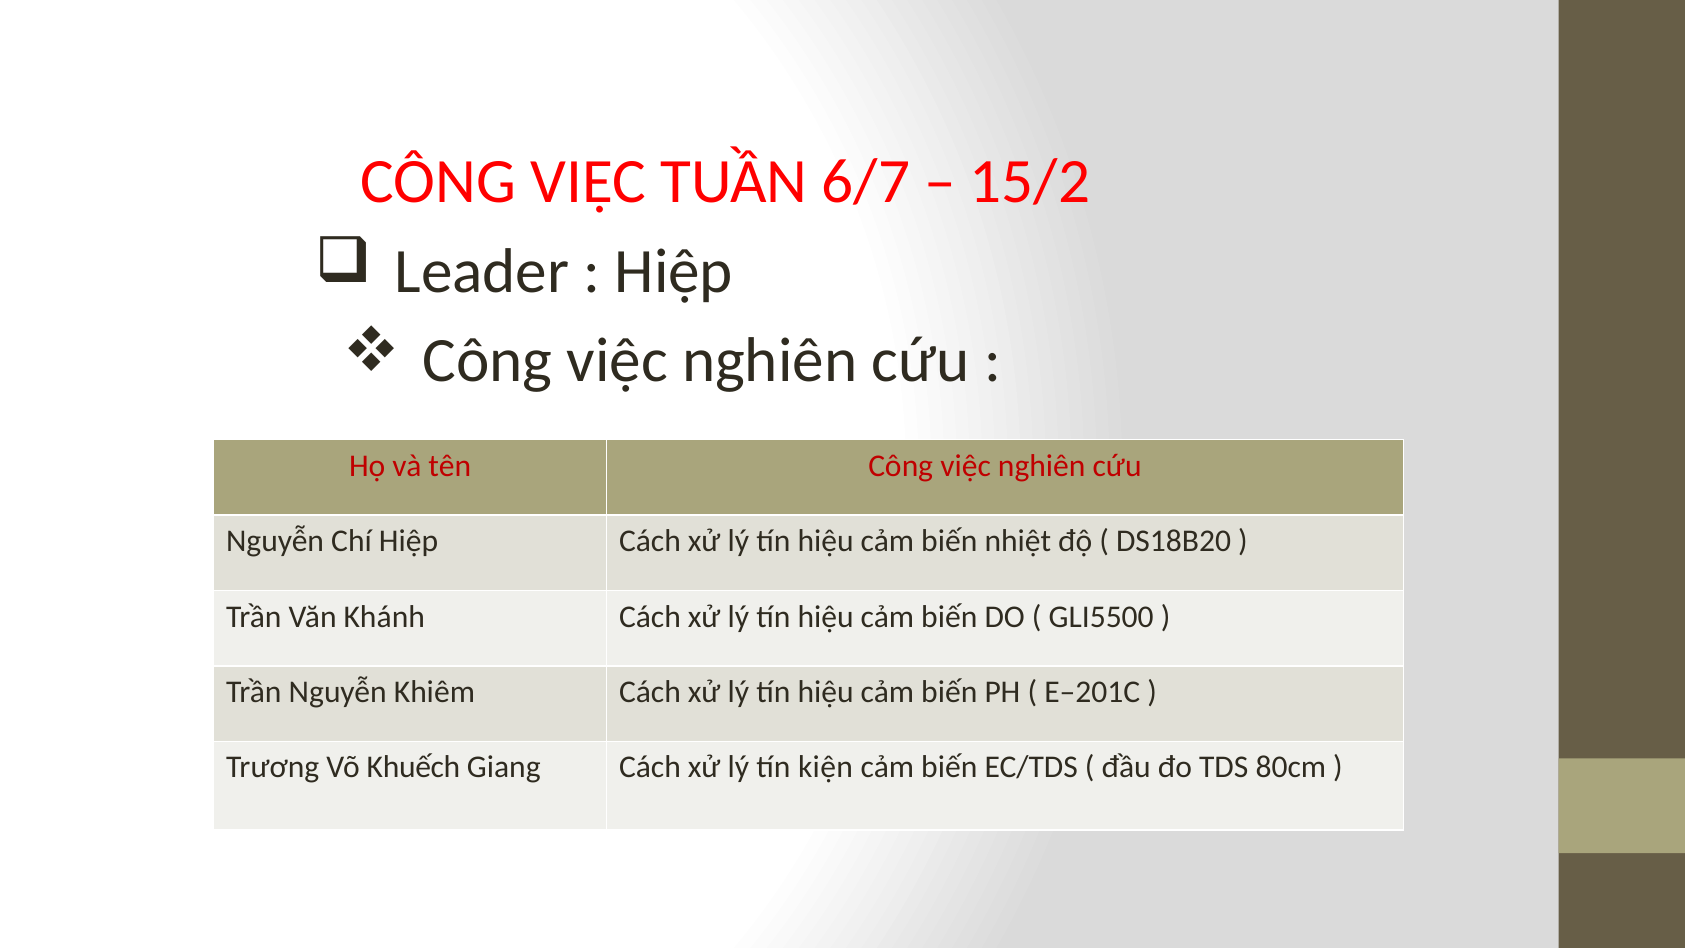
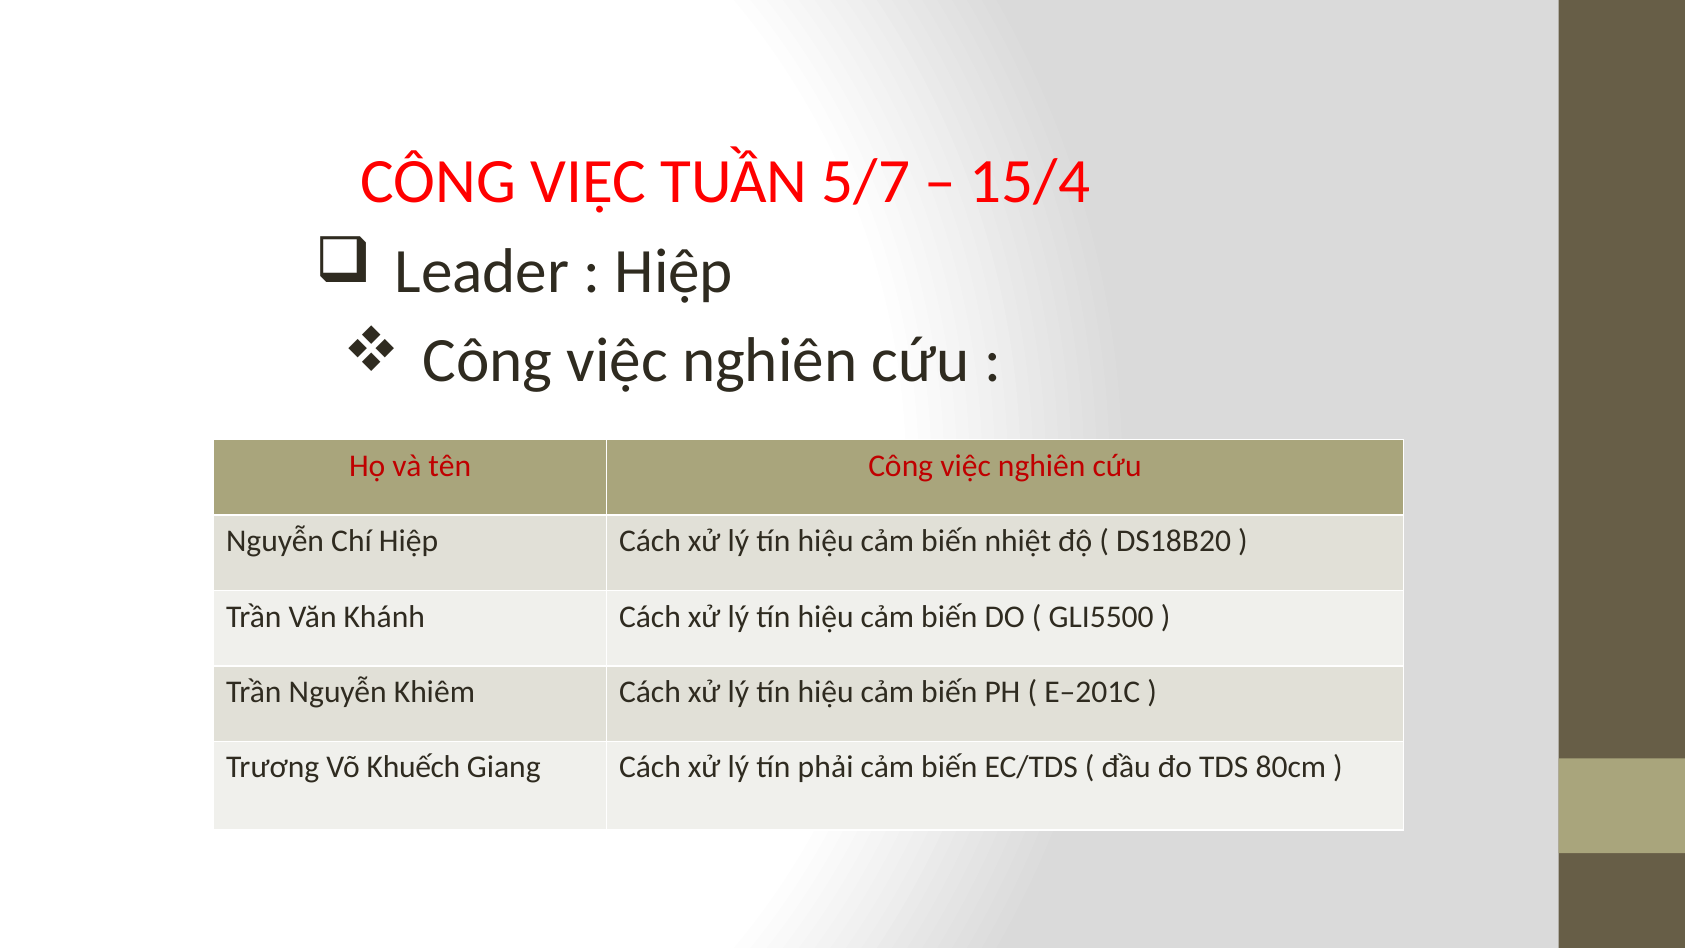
6/7: 6/7 -> 5/7 (866, 182)
15/2: 15/2 -> 15/4 (1030, 182)
kiện: kiện -> phải (826, 767)
